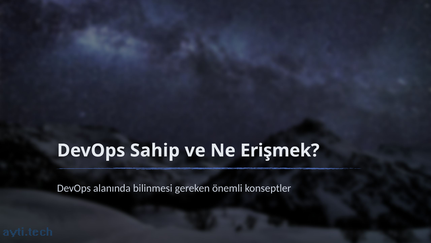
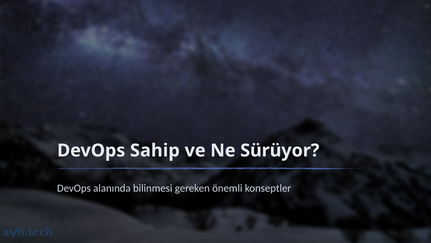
Erişmek: Erişmek -> Sürüyor (280, 150)
